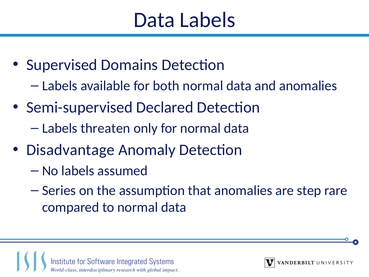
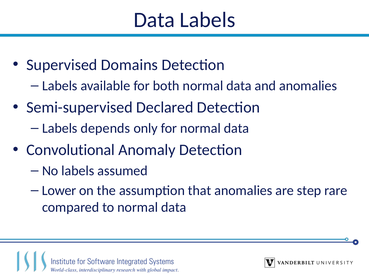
threaten: threaten -> depends (105, 128)
Disadvantage: Disadvantage -> Convolutional (71, 150)
Series: Series -> Lower (59, 190)
